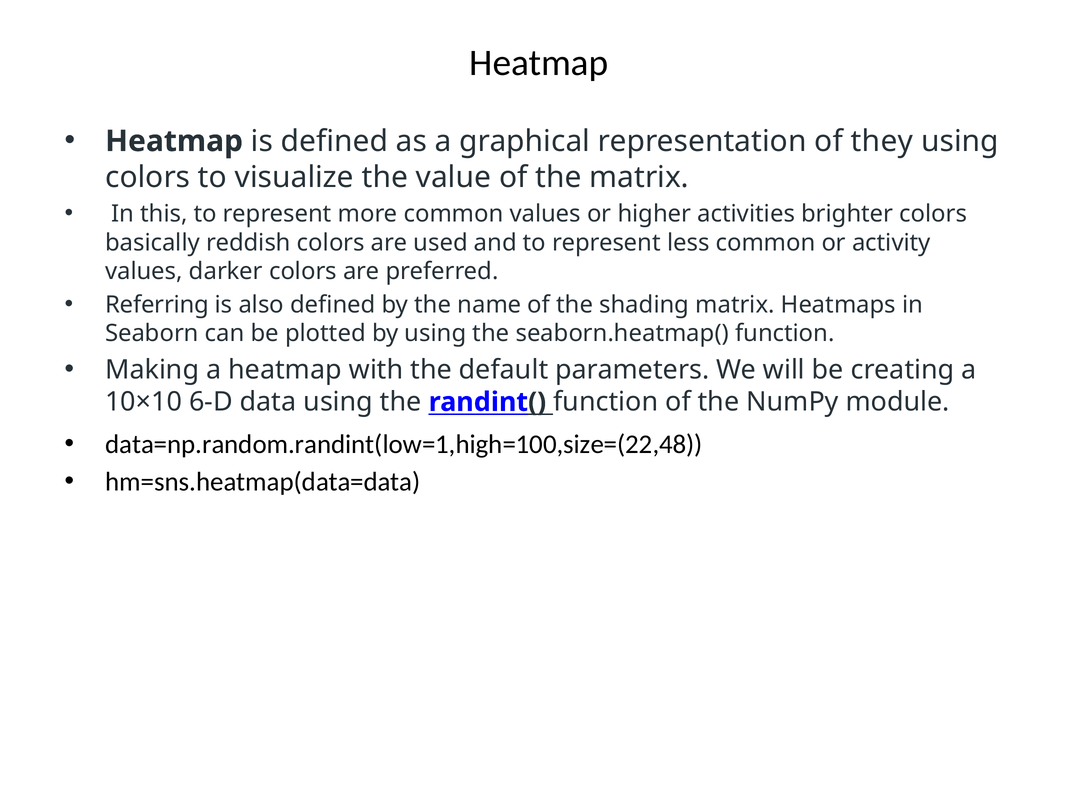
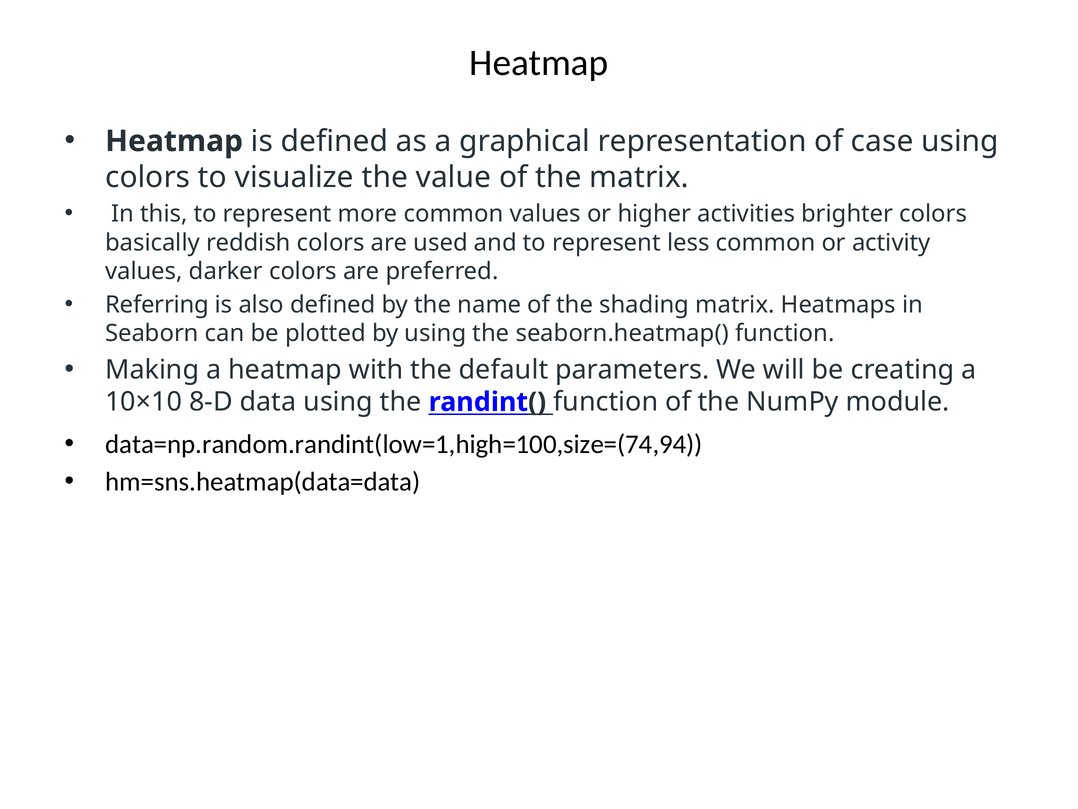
they: they -> case (882, 141)
6-D: 6-D -> 8-D (211, 402)
data=np.random.randint(low=1,high=100,size=(22,48: data=np.random.randint(low=1,high=100,size=(22,48 -> data=np.random.randint(low=1,high=100,size=(74,94 (404, 444)
